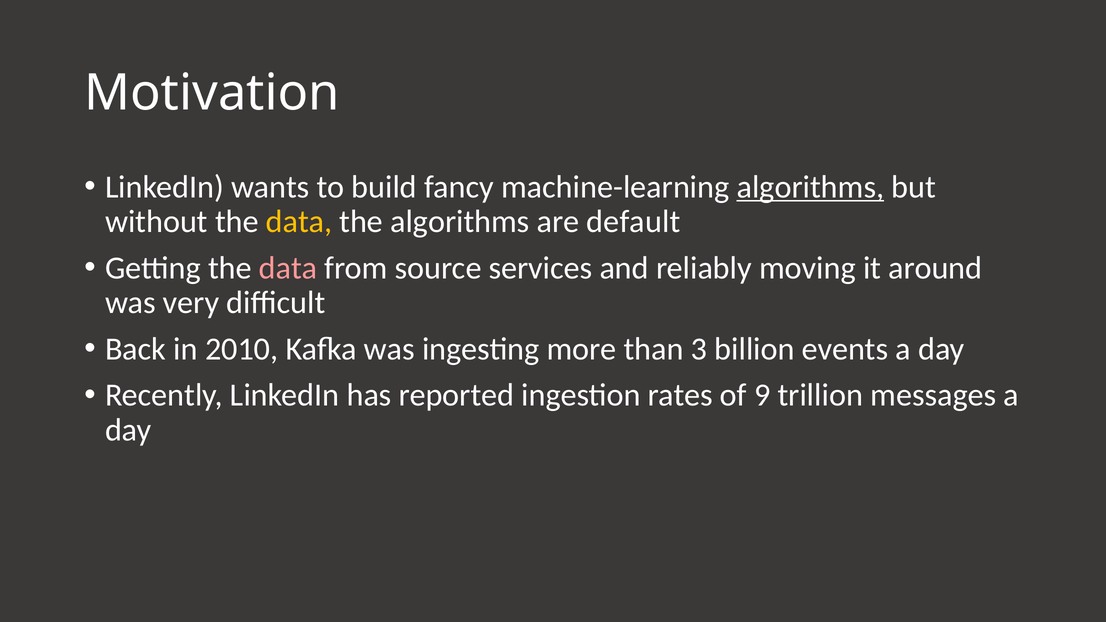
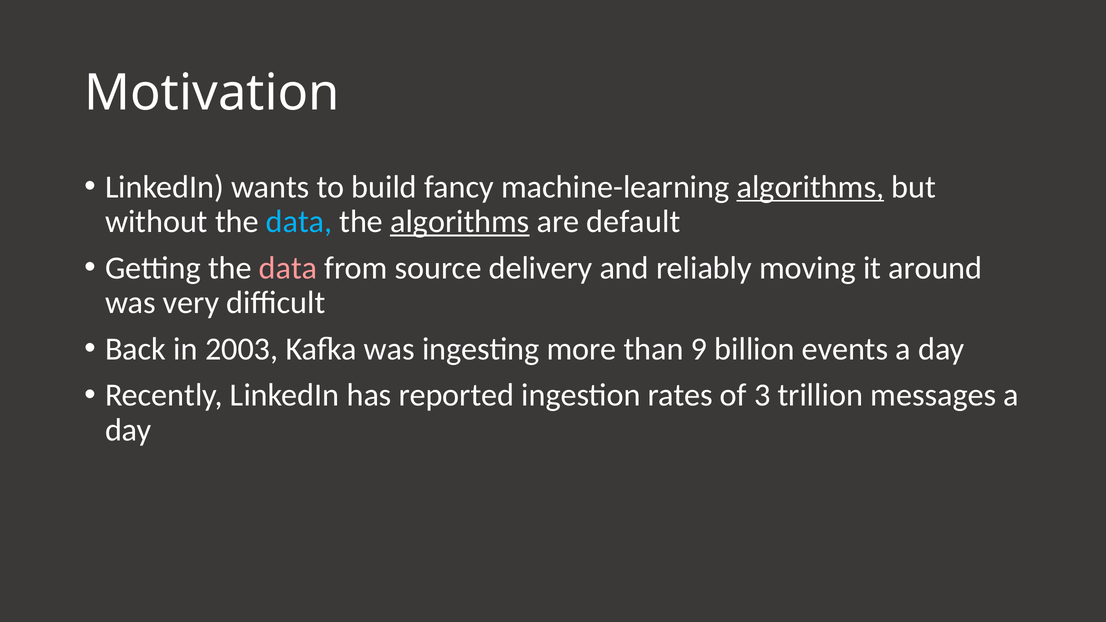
data colour: yellow -> light blue (299, 222)
algorithms underline: none -> present (460, 222)
services: services -> delivery (541, 268)
2010: 2010 -> 2003 (242, 349)
3: 3 -> 9 (699, 349)
9: 9 -> 3 (762, 395)
